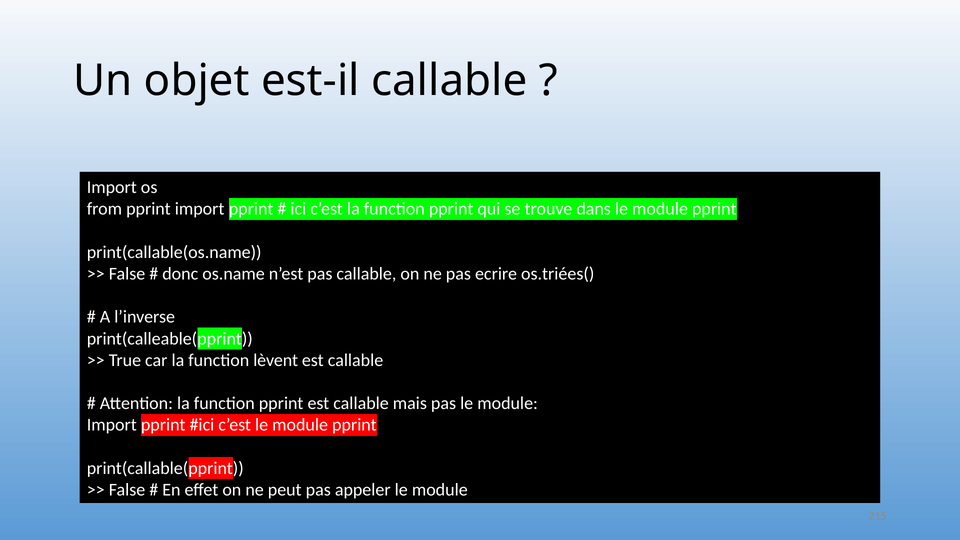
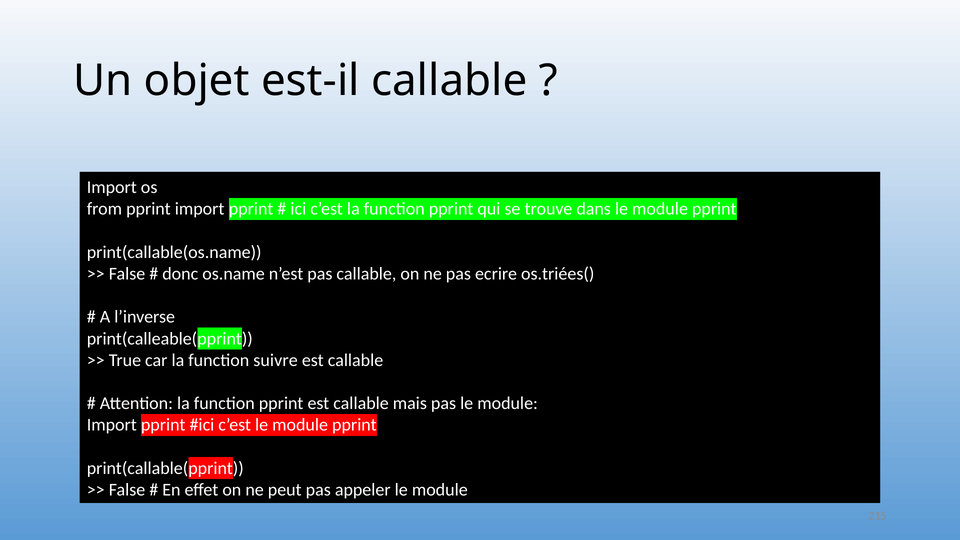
lèvent: lèvent -> suivre (276, 360)
